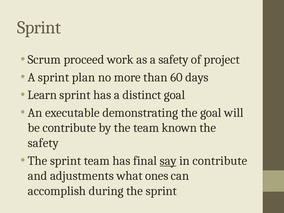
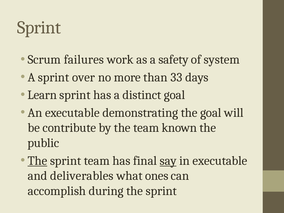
proceed: proceed -> failures (84, 60)
project: project -> system (222, 60)
plan: plan -> over (84, 77)
60: 60 -> 33 (176, 77)
safety: safety -> public (43, 143)
The underline: none -> present (37, 161)
in contribute: contribute -> executable (220, 161)
adjustments: adjustments -> deliverables (82, 176)
